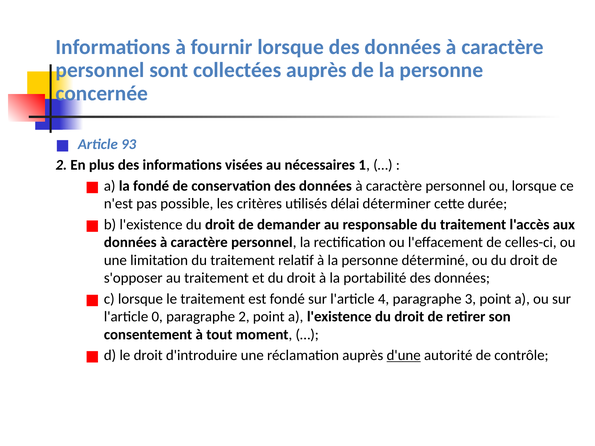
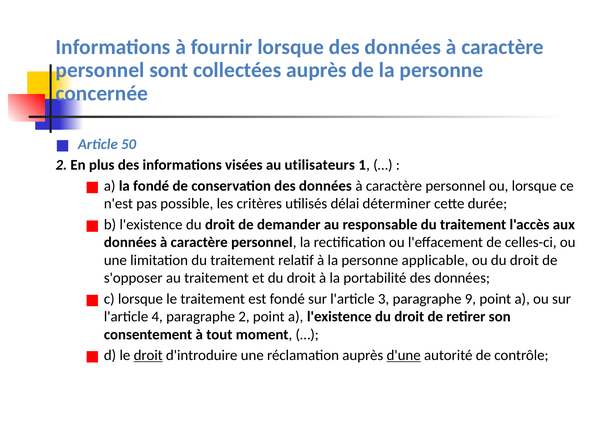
93: 93 -> 50 (129, 144)
nécessaires: nécessaires -> utilisateurs (320, 165)
déterminé: déterminé -> applicable (435, 260)
4: 4 -> 3 (384, 299)
3: 3 -> 9 (470, 299)
0: 0 -> 4 (157, 317)
droit underline: none -> present (148, 355)
